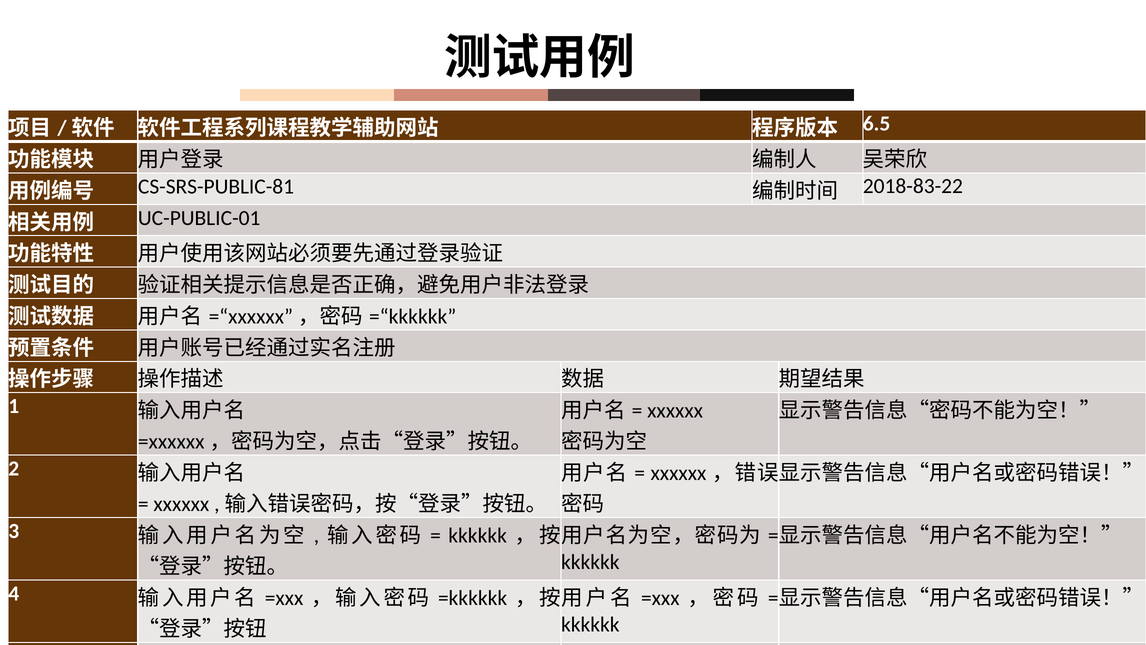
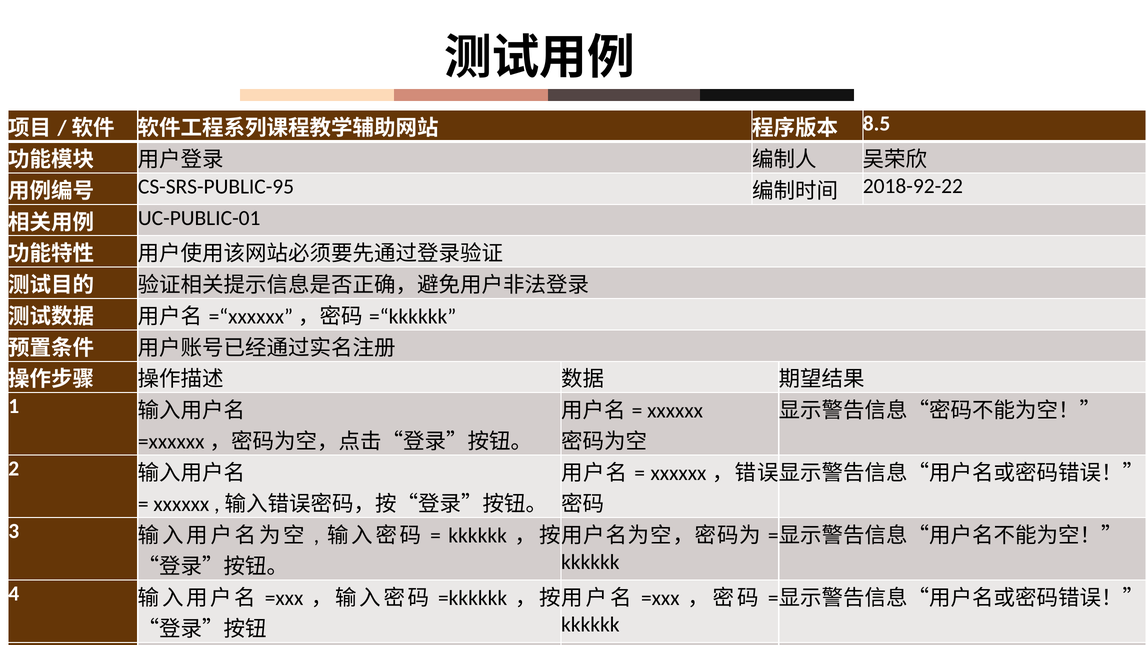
6.5: 6.5 -> 8.5 (877, 123)
CS-SRS-PUBLIC-81: CS-SRS-PUBLIC-81 -> CS-SRS-PUBLIC-95 (216, 186)
2018-83-22: 2018-83-22 -> 2018-92-22 (913, 186)
